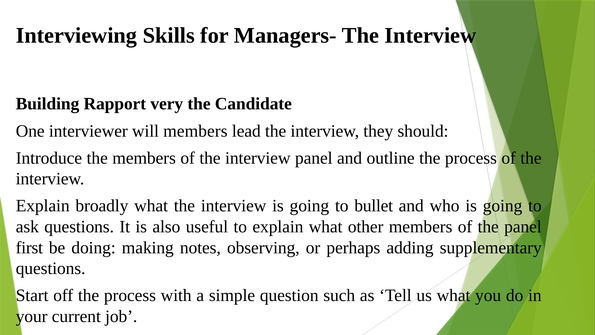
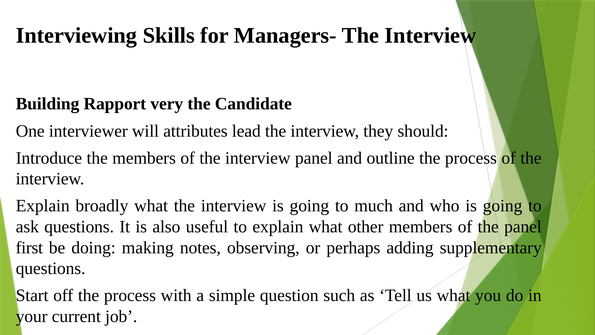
will members: members -> attributes (195, 131)
bullet: bullet -> much (374, 206)
